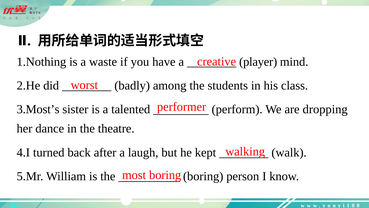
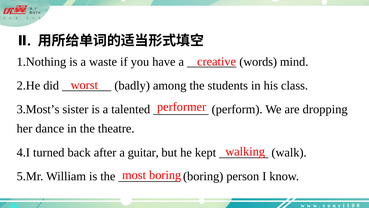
player: player -> words (258, 62)
laugh: laugh -> guitar (143, 152)
